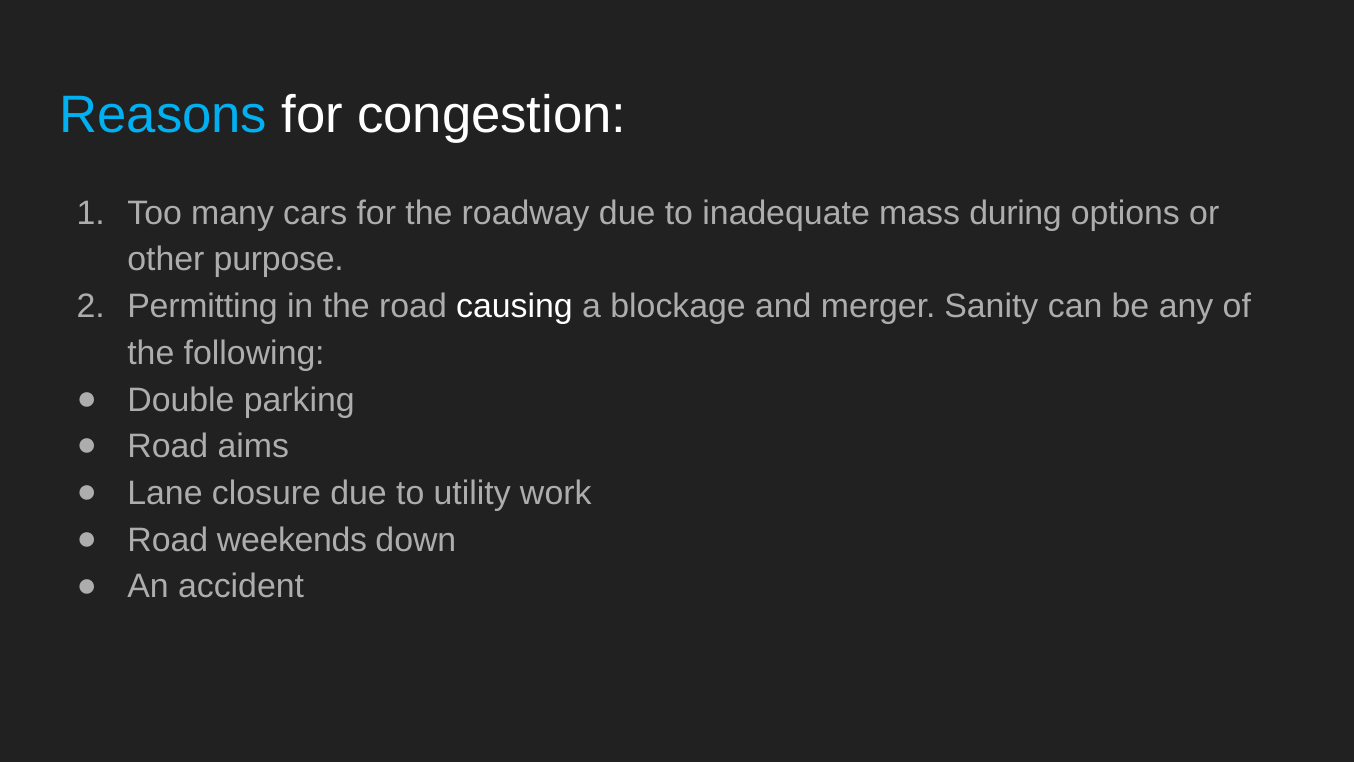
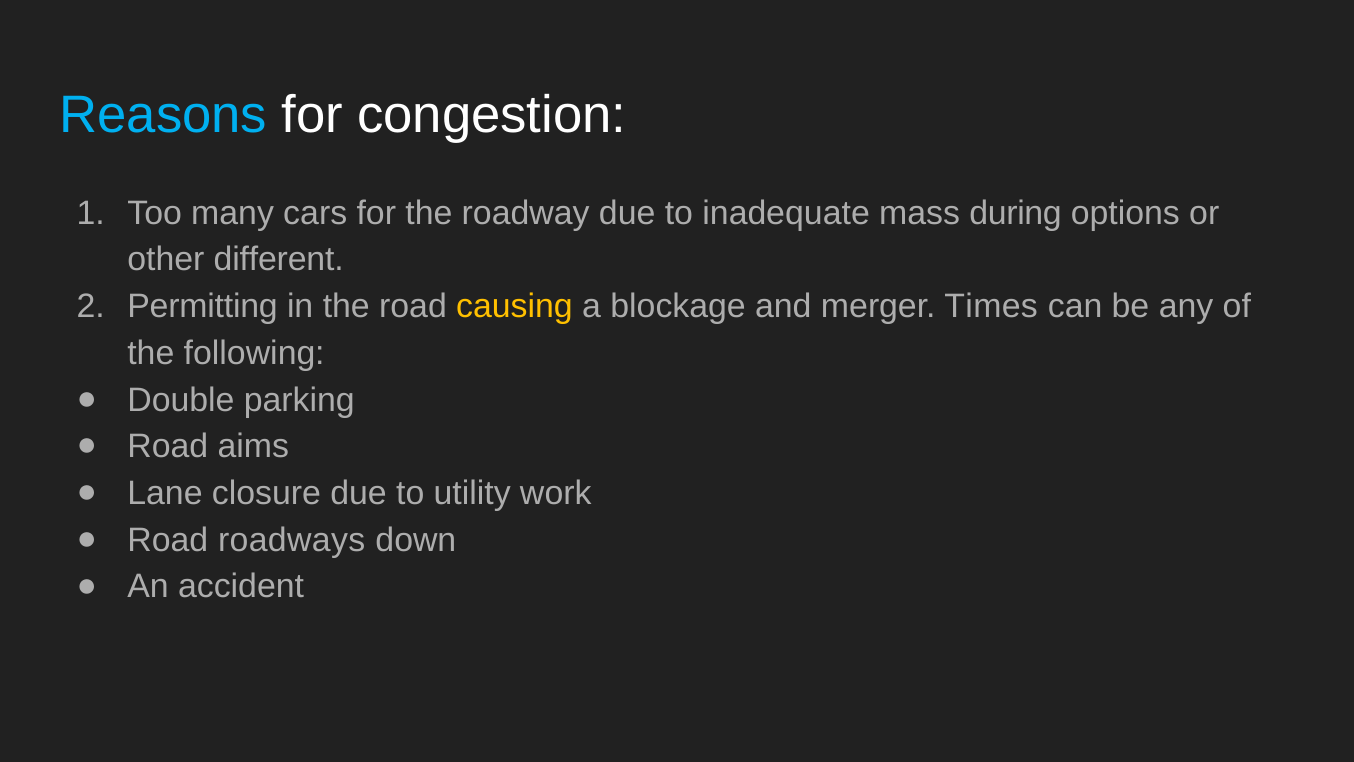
purpose: purpose -> different (279, 260)
causing colour: white -> yellow (514, 306)
Sanity: Sanity -> Times (991, 306)
weekends: weekends -> roadways (292, 540)
